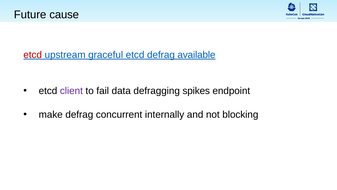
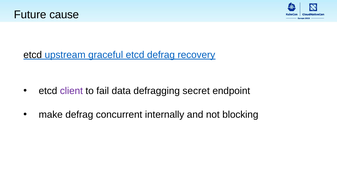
etcd colour: red -> black (33, 55)
available: available -> recovery (196, 55)
spikes: spikes -> secret (196, 91)
